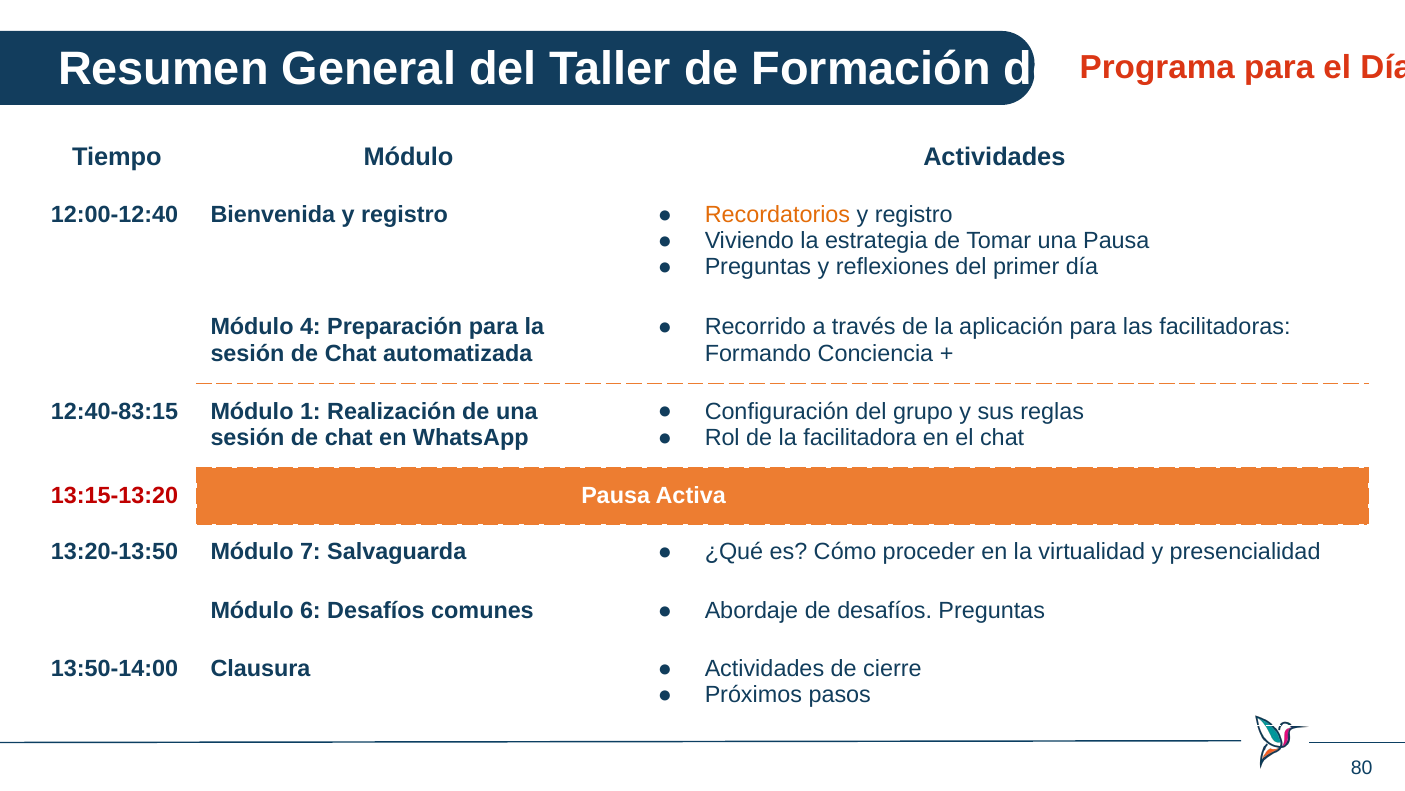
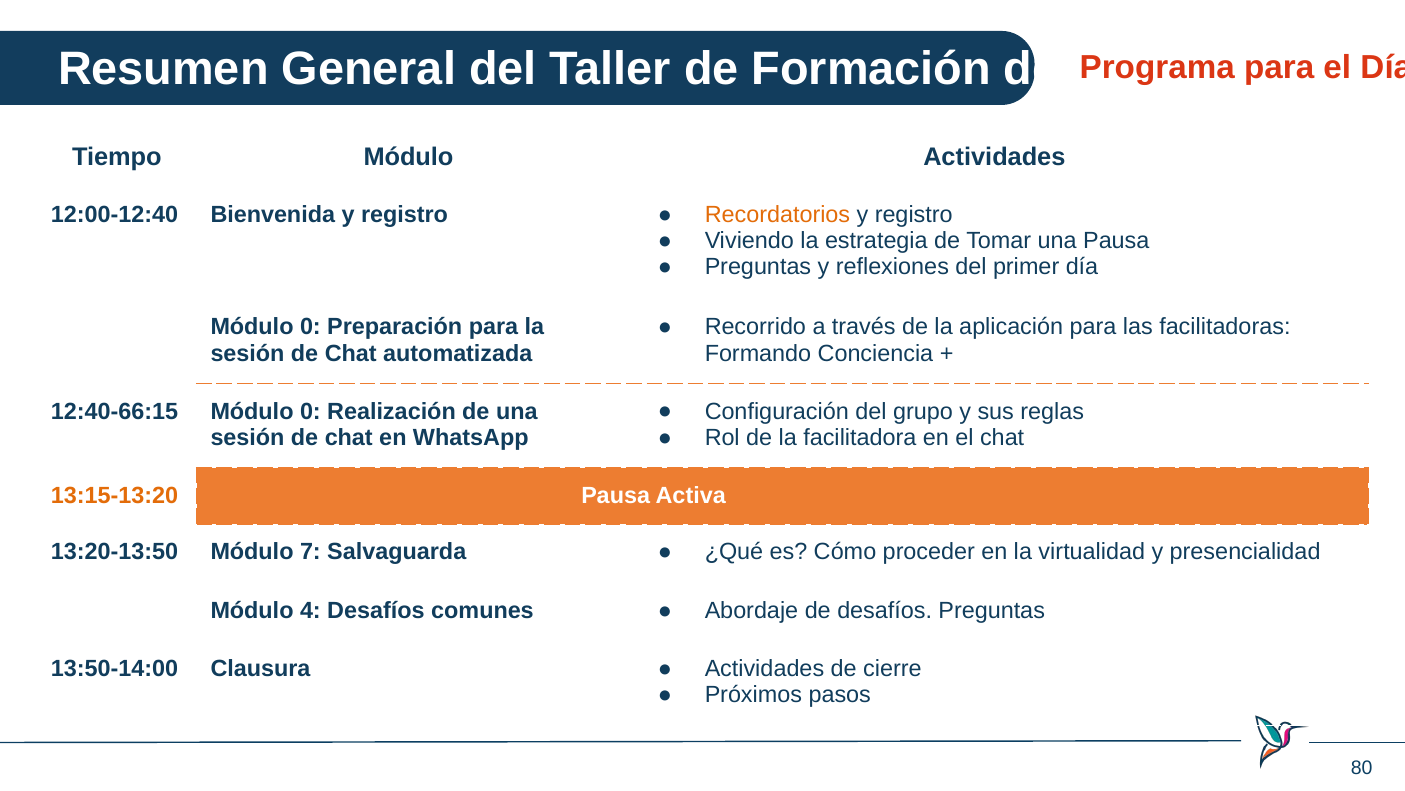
4: 4 -> 0 (310, 327)
12:40-83:15: 12:40-83:15 -> 12:40-66:15 (115, 411)
1: 1 -> 0 (310, 411)
13:15-13:20 colour: red -> orange (115, 495)
6: 6 -> 4 (310, 610)
